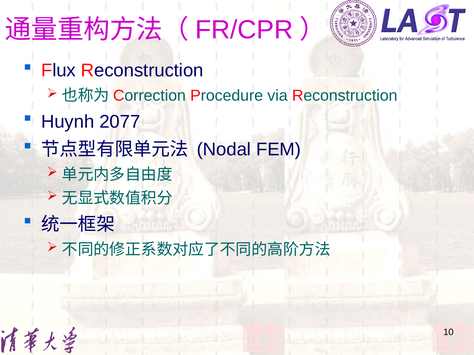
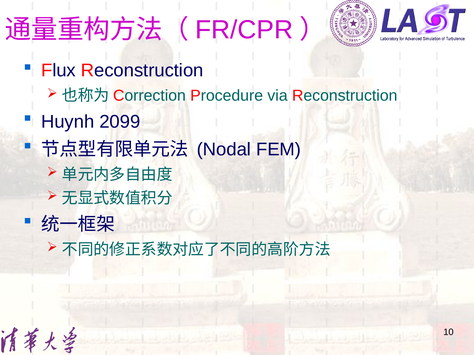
2077: 2077 -> 2099 (120, 122)
